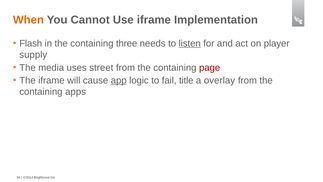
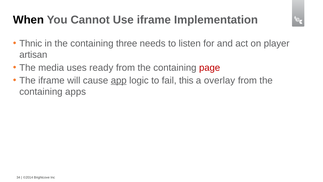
When colour: orange -> black (28, 20)
Flash: Flash -> Thnic (31, 43)
listen underline: present -> none (190, 43)
supply: supply -> artisan (33, 55)
street: street -> ready (101, 68)
title: title -> this (186, 80)
